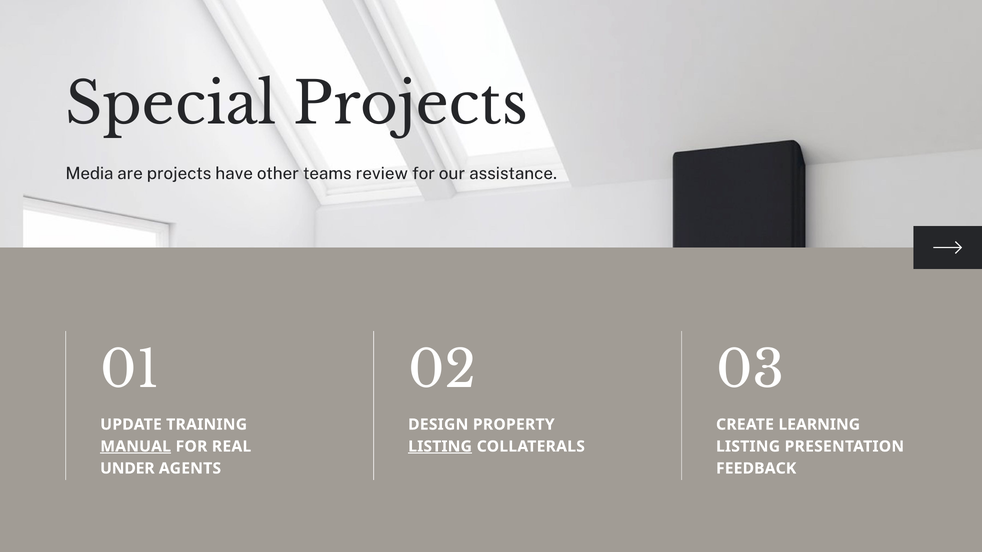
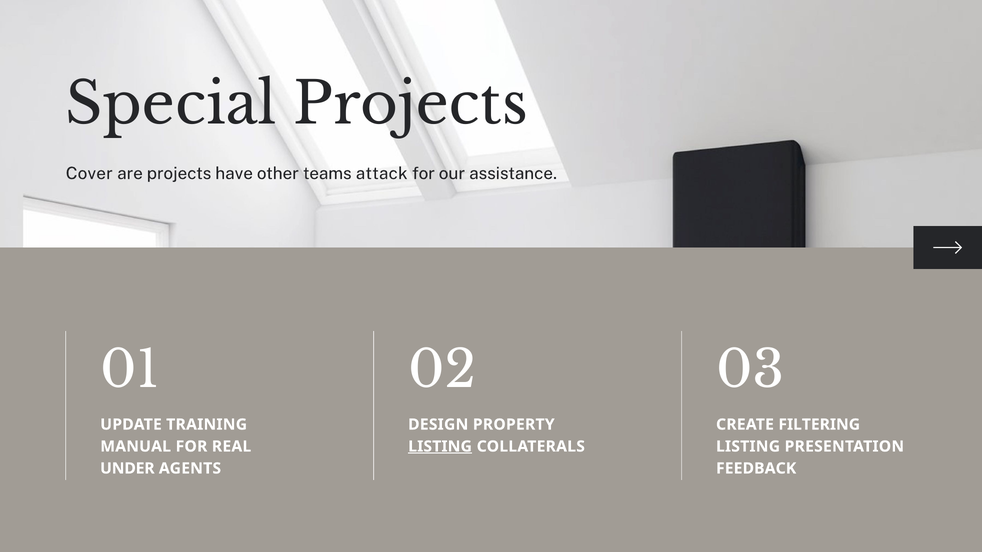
Media: Media -> Cover (89, 174)
review: review -> attack (382, 174)
LEARNING: LEARNING -> FILTERING (819, 425)
MANUAL underline: present -> none (136, 447)
